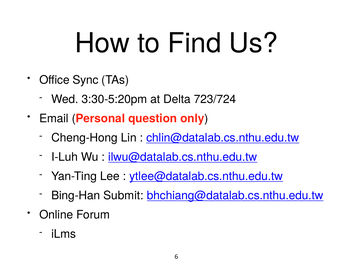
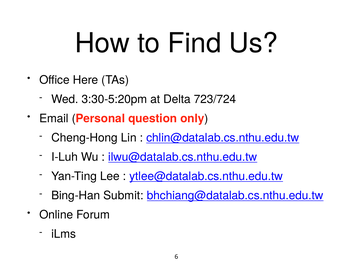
Sync: Sync -> Here (86, 80)
